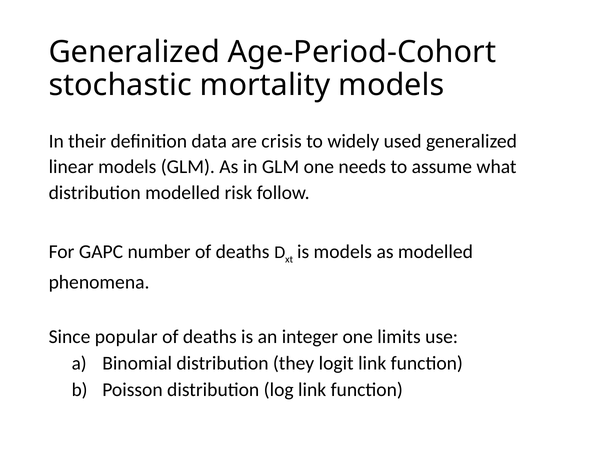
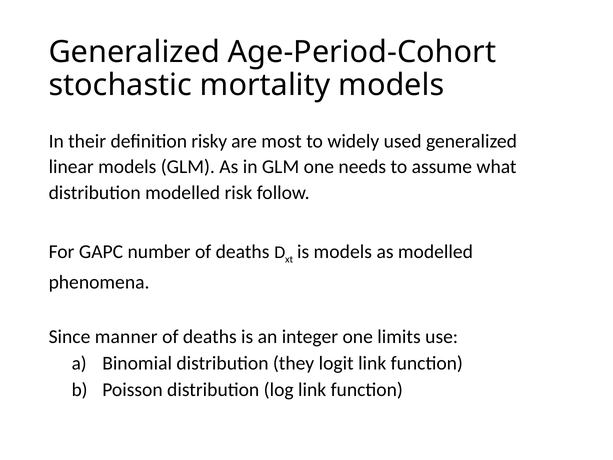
data: data -> risky (209, 141)
crisis: crisis -> most (282, 141)
popular: popular -> manner (126, 337)
